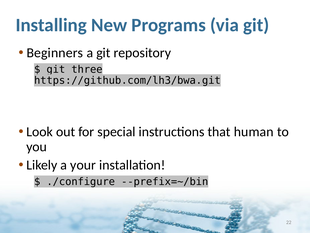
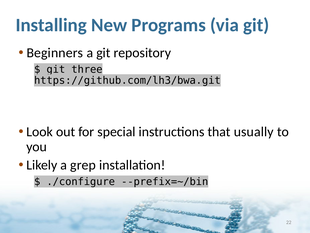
human: human -> usually (254, 132)
your: your -> grep (83, 165)
